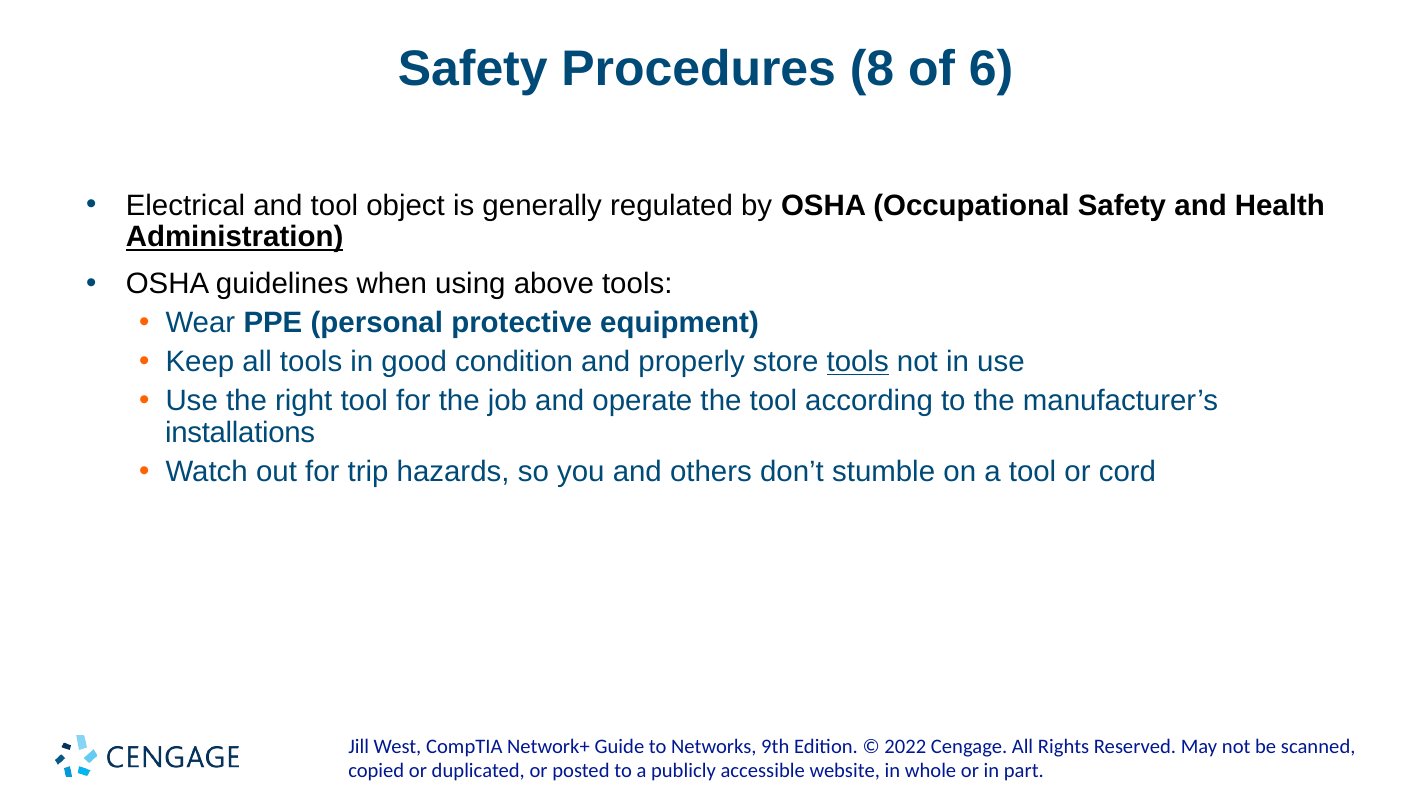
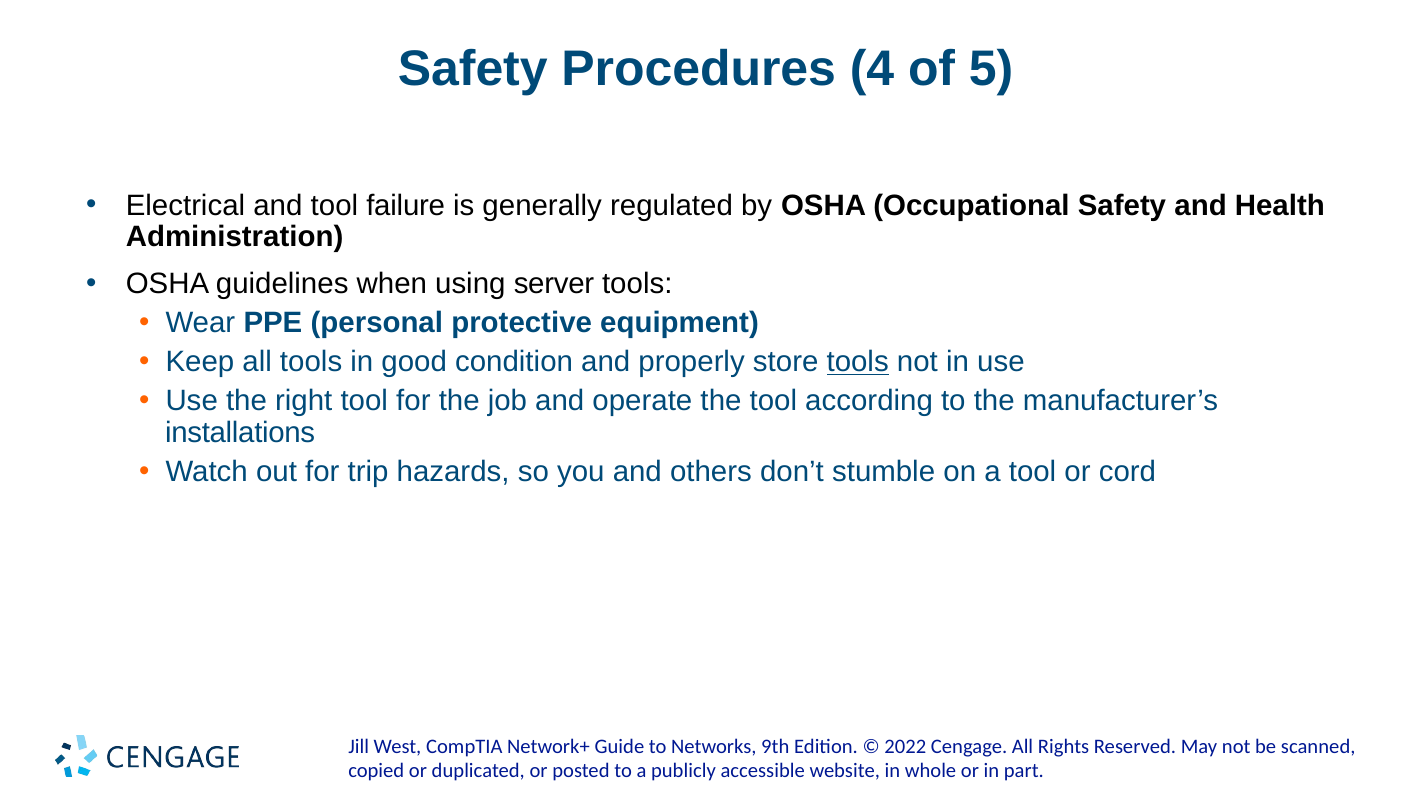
8: 8 -> 4 (872, 69)
6: 6 -> 5 (991, 69)
object: object -> failure (406, 205)
Administration underline: present -> none (235, 237)
above: above -> server (554, 284)
